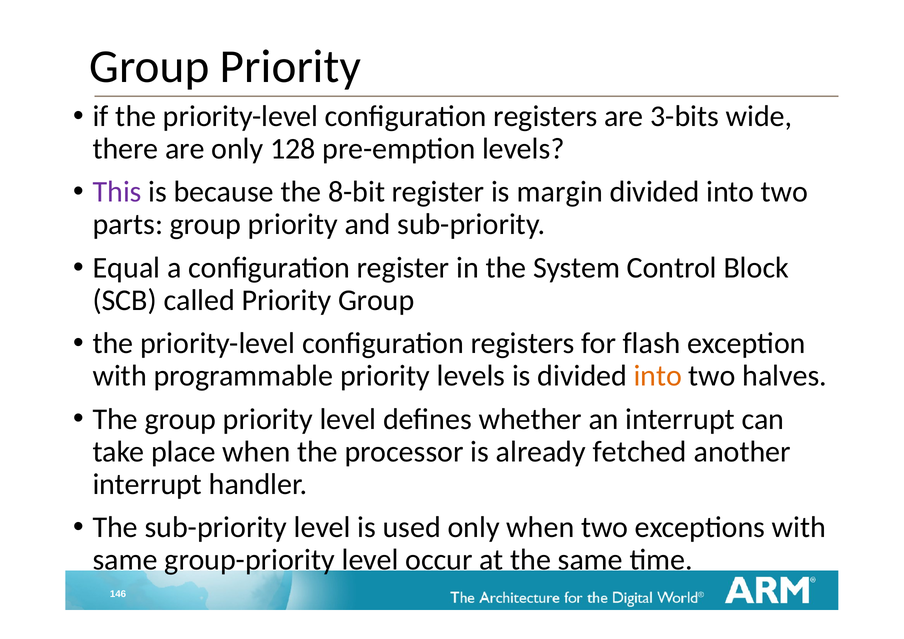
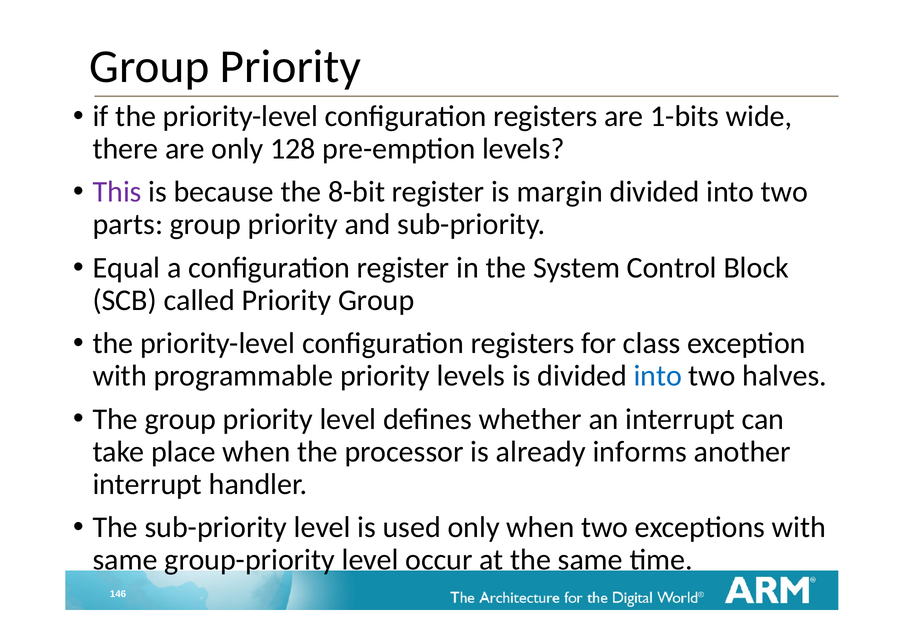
3-bits: 3-bits -> 1-bits (685, 116)
flash: flash -> class (652, 343)
into colour: orange -> blue (658, 376)
fetched: fetched -> informs (640, 452)
